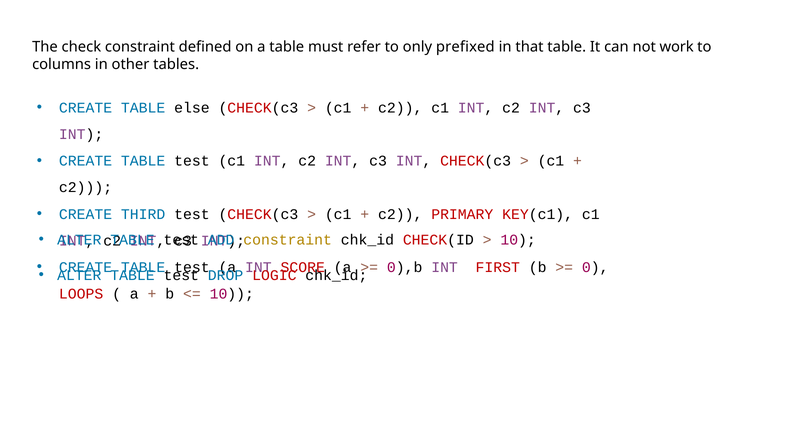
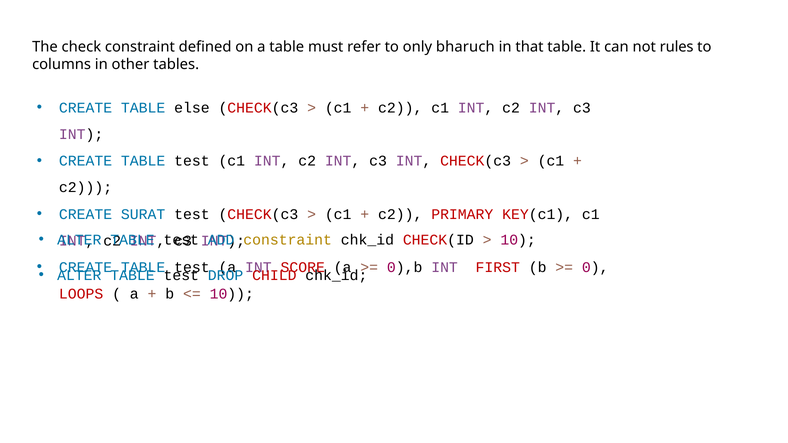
prefixed: prefixed -> bharuch (465, 47)
work: work -> rules (677, 47)
THIRD: THIRD -> SURAT (143, 214)
LOGIC: LOGIC -> CHILD (274, 275)
